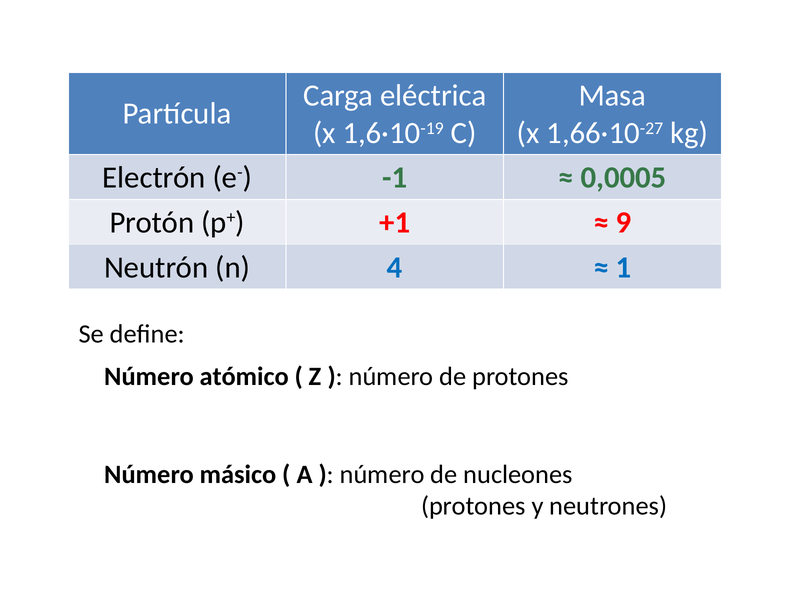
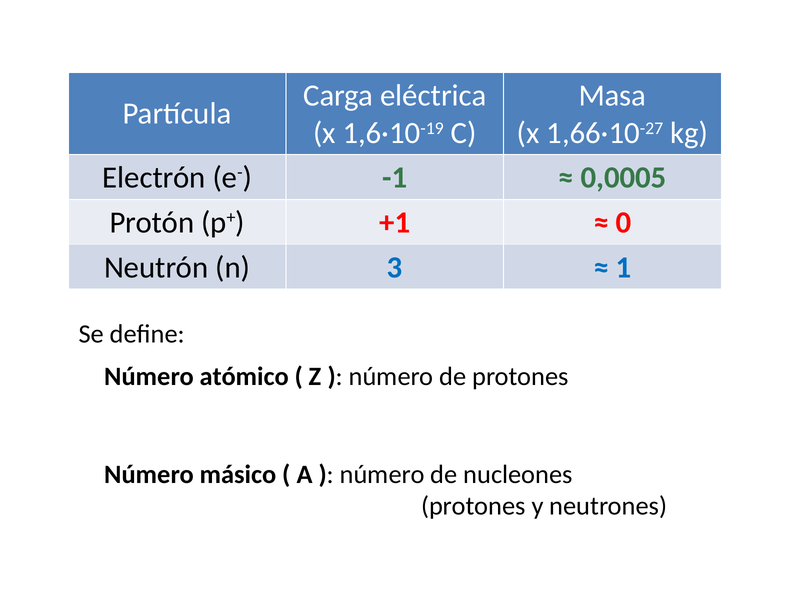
9: 9 -> 0 (623, 222)
4: 4 -> 3 (395, 267)
